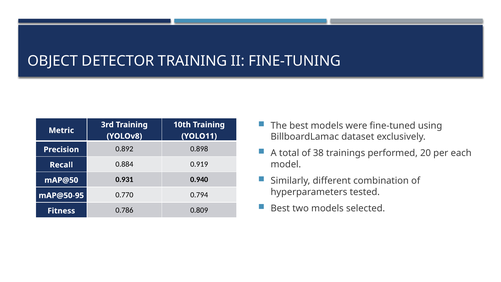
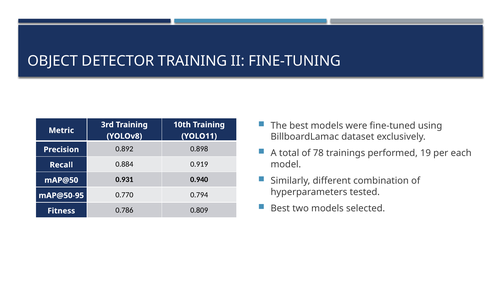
38: 38 -> 78 (318, 153)
20: 20 -> 19 (426, 153)
